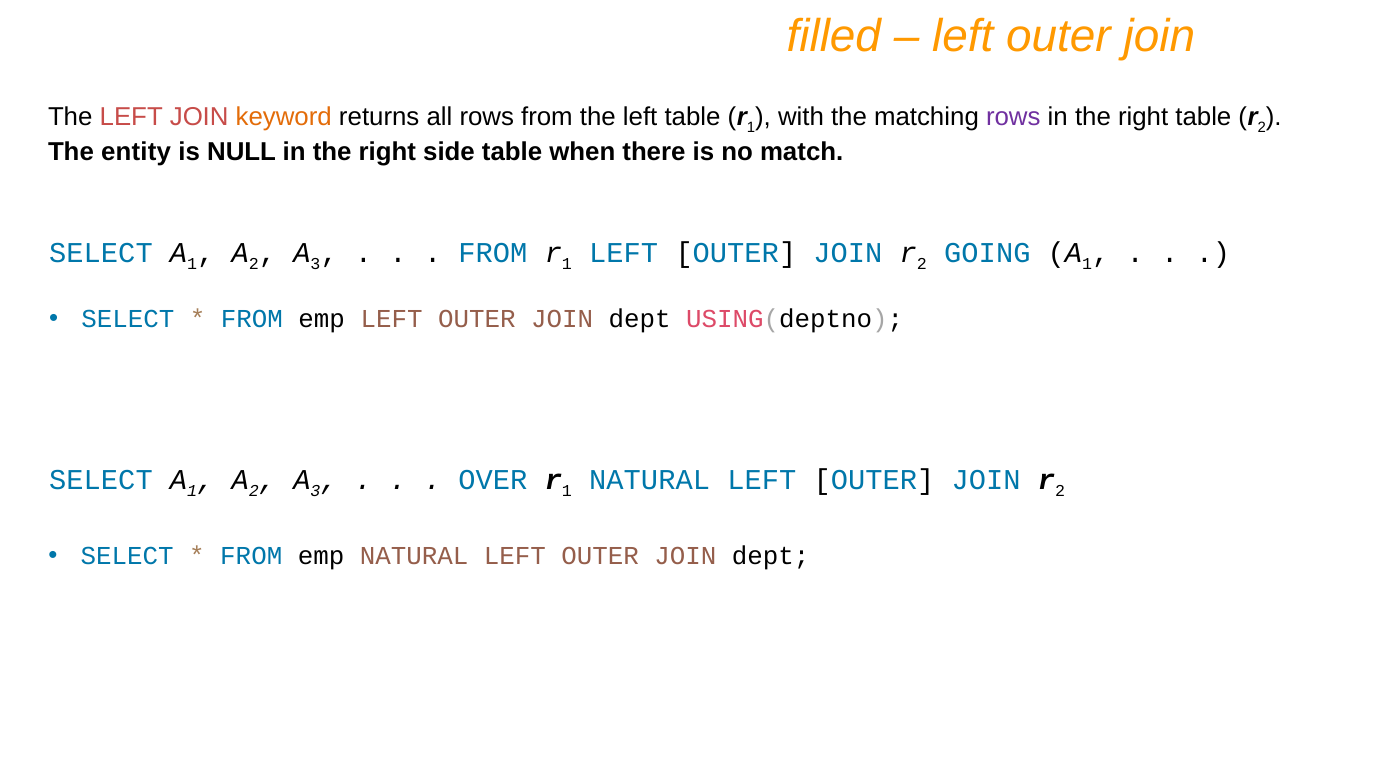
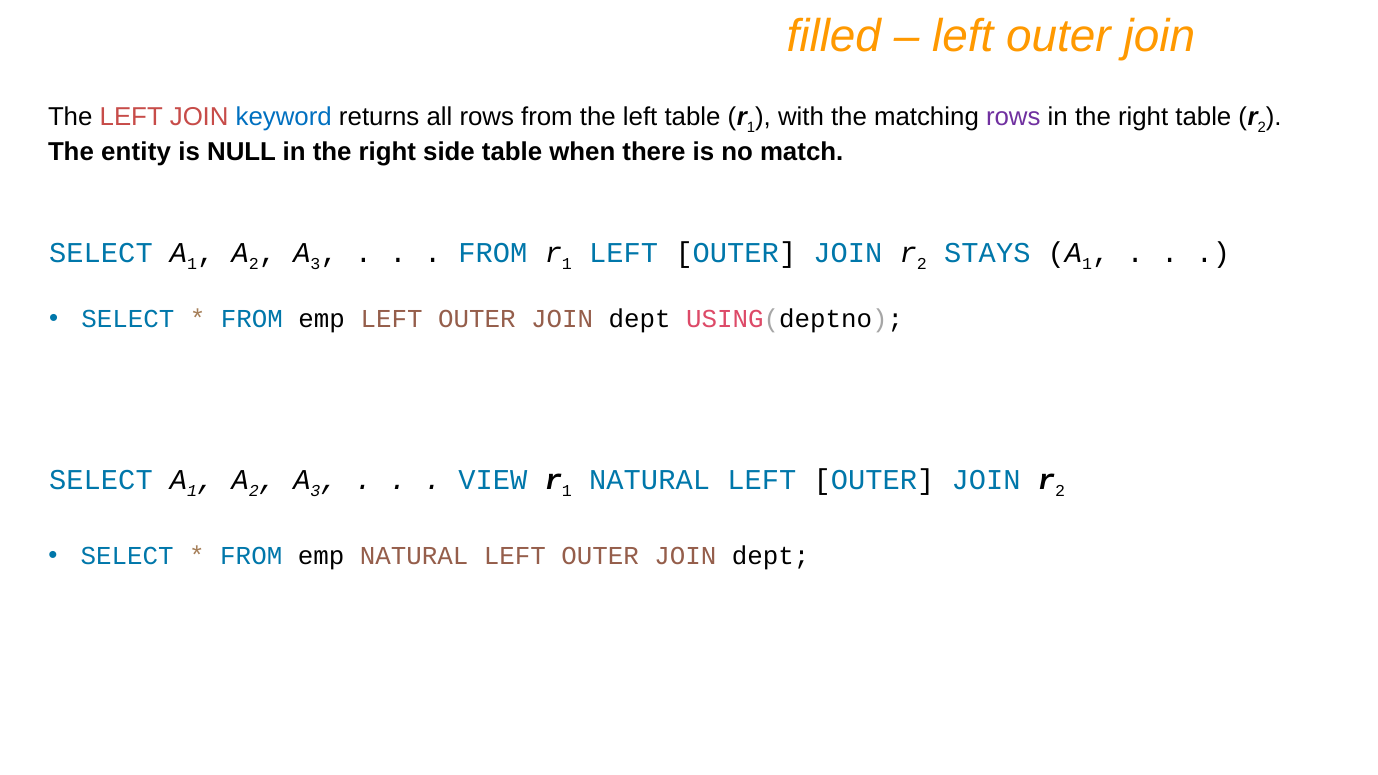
keyword colour: orange -> blue (284, 117)
GOING: GOING -> STAYS (987, 253)
OVER: OVER -> VIEW (493, 480)
